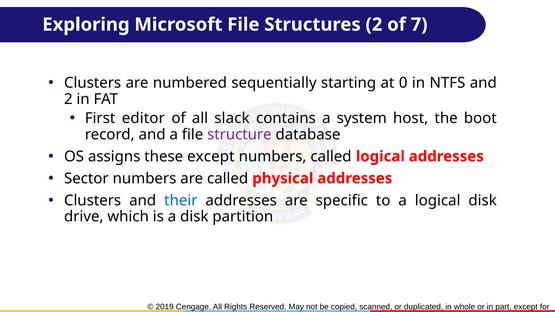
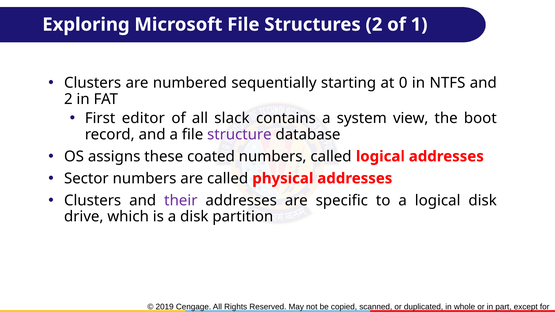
7: 7 -> 1 (419, 25)
host: host -> view (411, 118)
these except: except -> coated (211, 157)
their colour: blue -> purple (181, 201)
